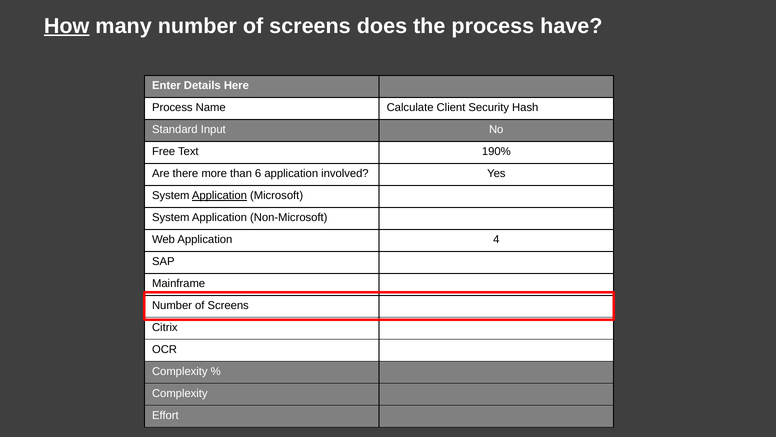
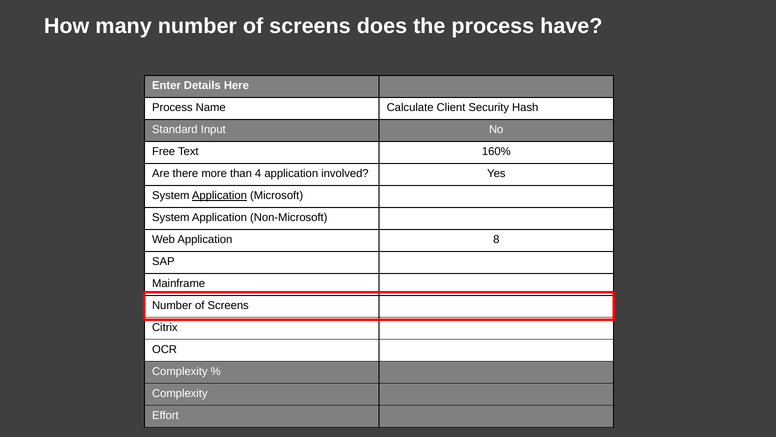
How underline: present -> none (67, 26)
190%: 190% -> 160% (496, 152)
6: 6 -> 4 (258, 174)
4: 4 -> 8 (496, 239)
